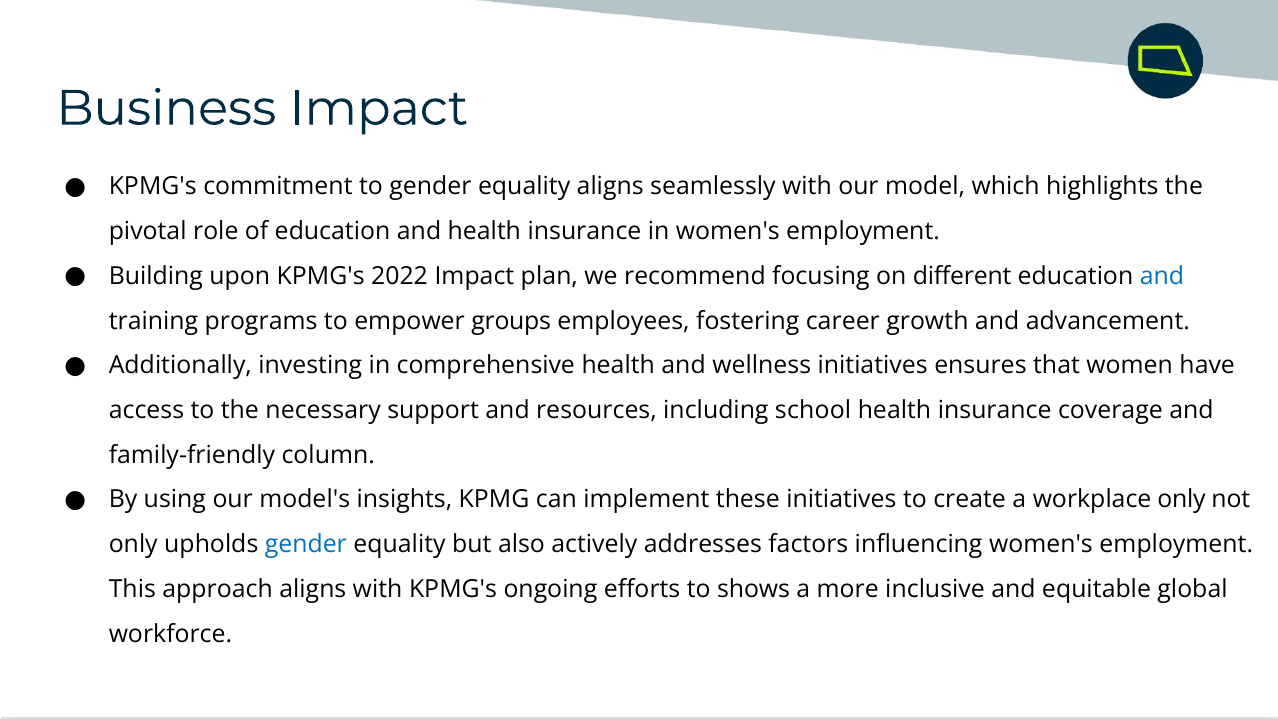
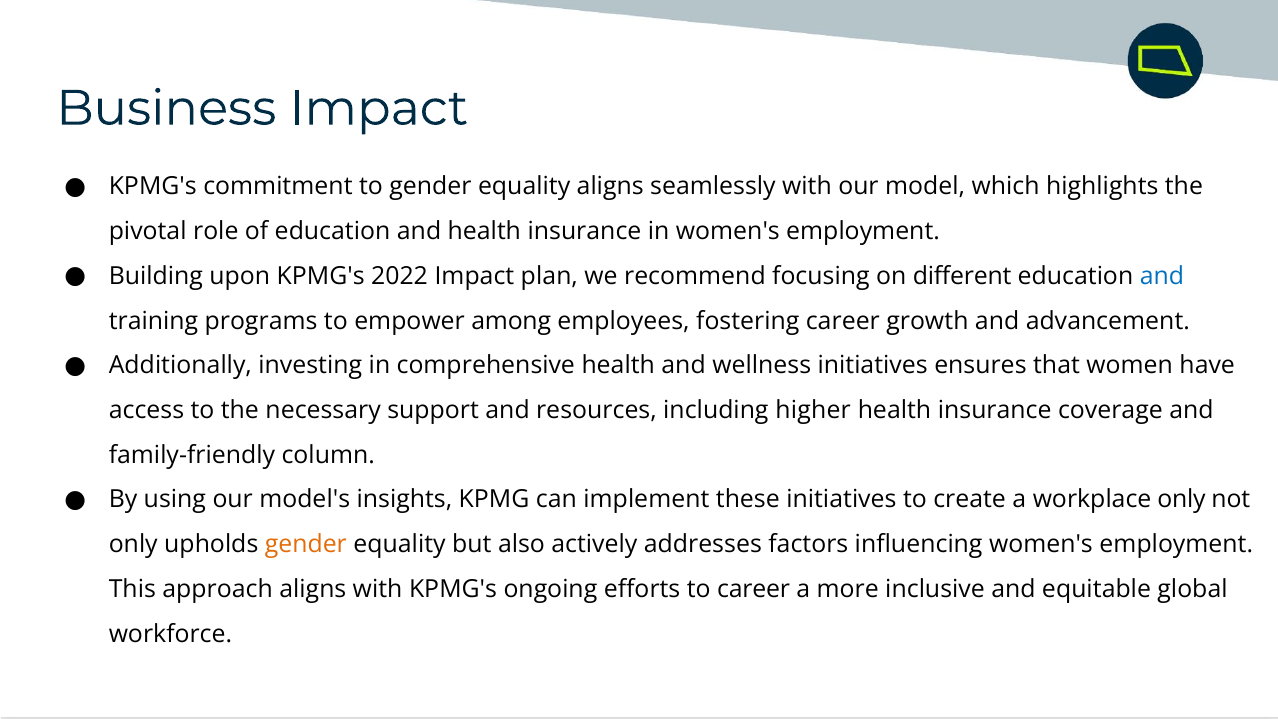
groups: groups -> among (511, 321)
school: school -> higher (813, 410)
gender colour: blue -> orange (306, 544)
to shows: shows -> career (754, 589)
